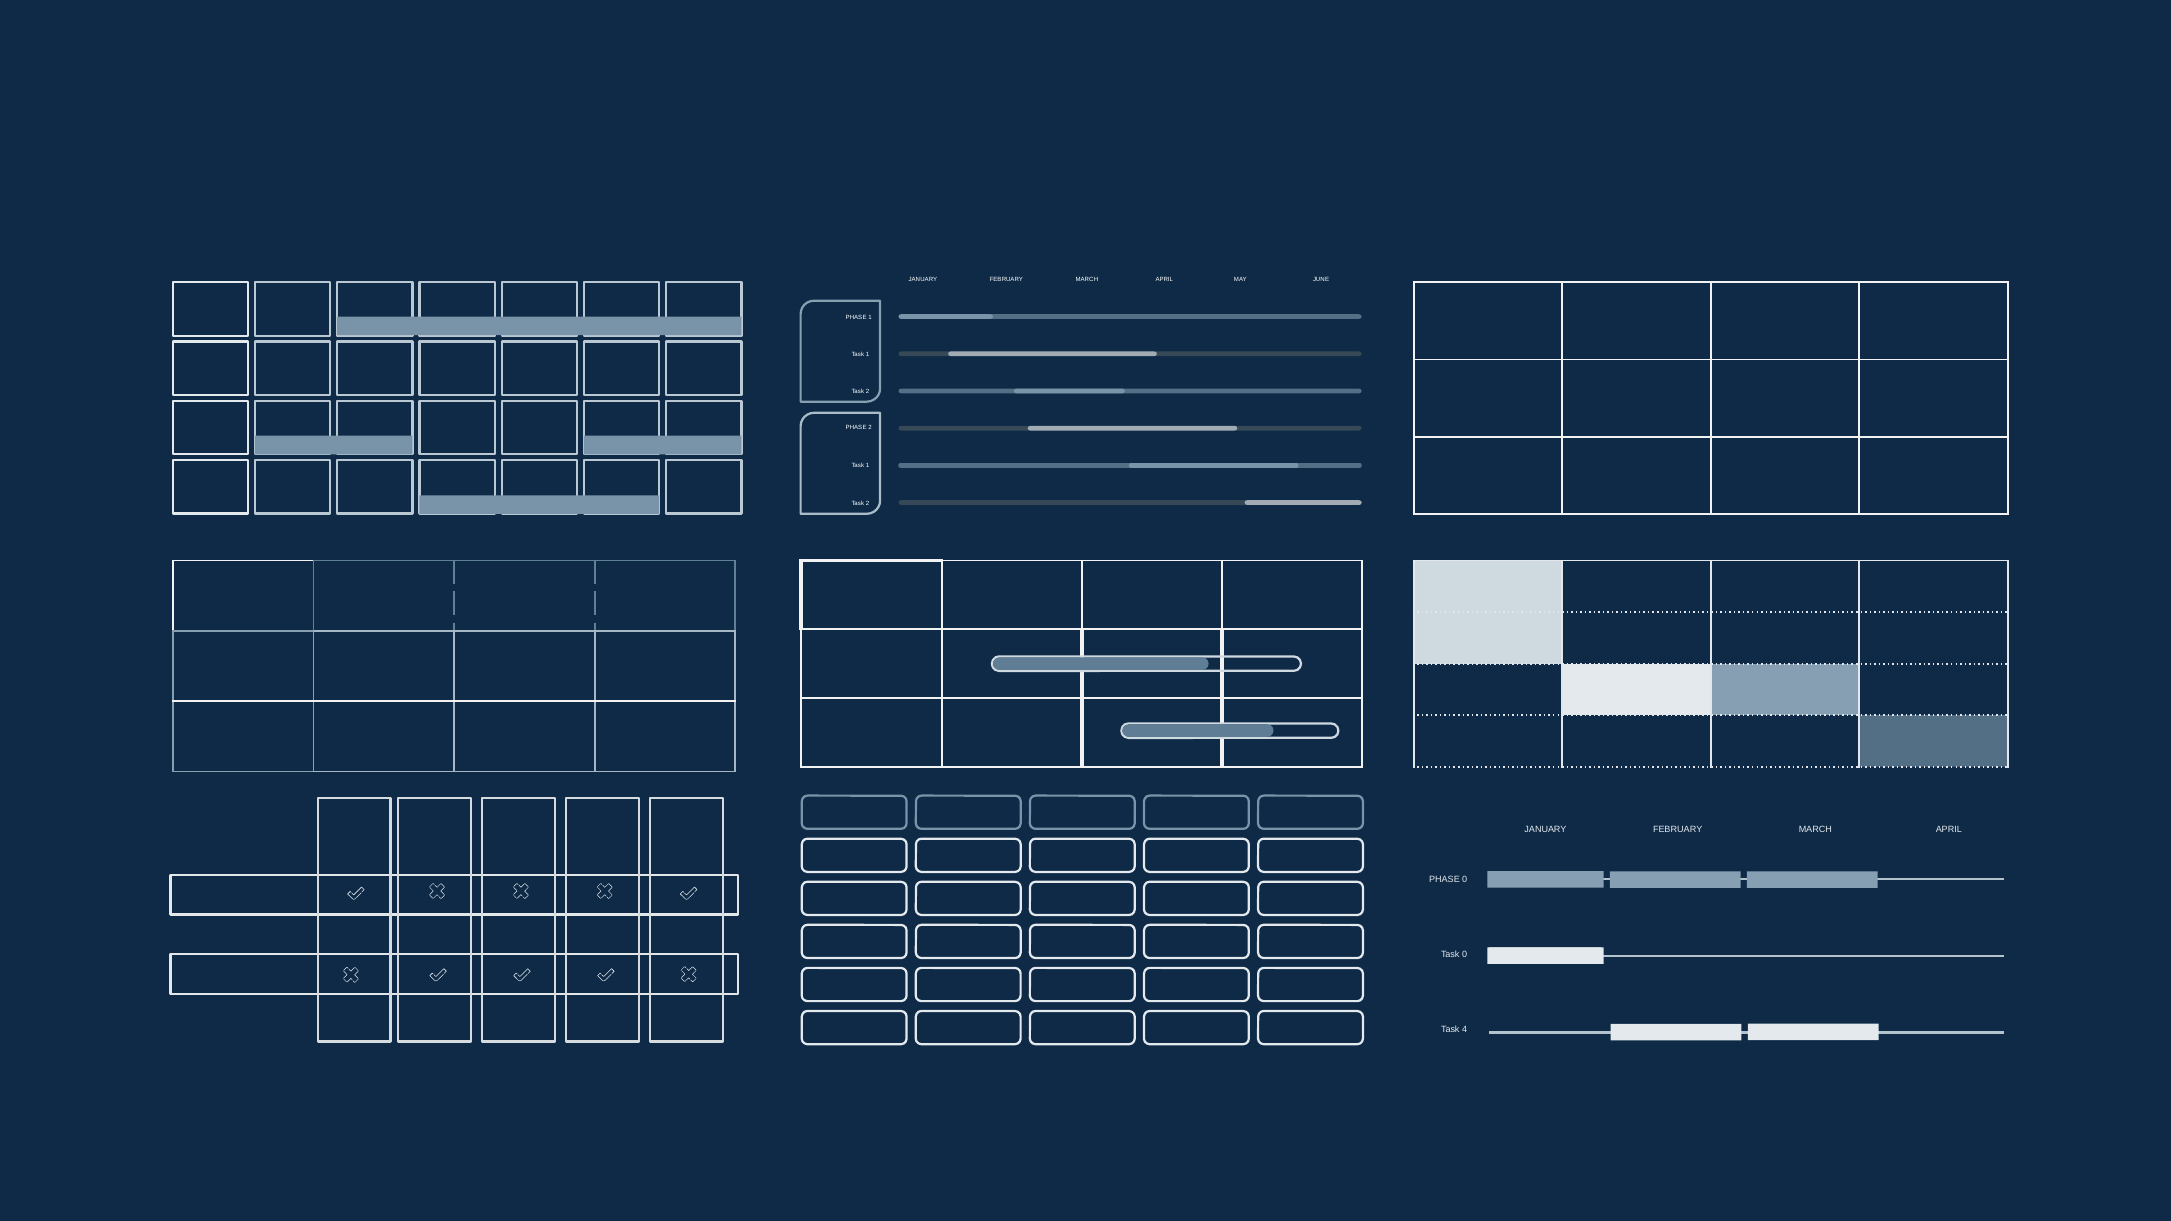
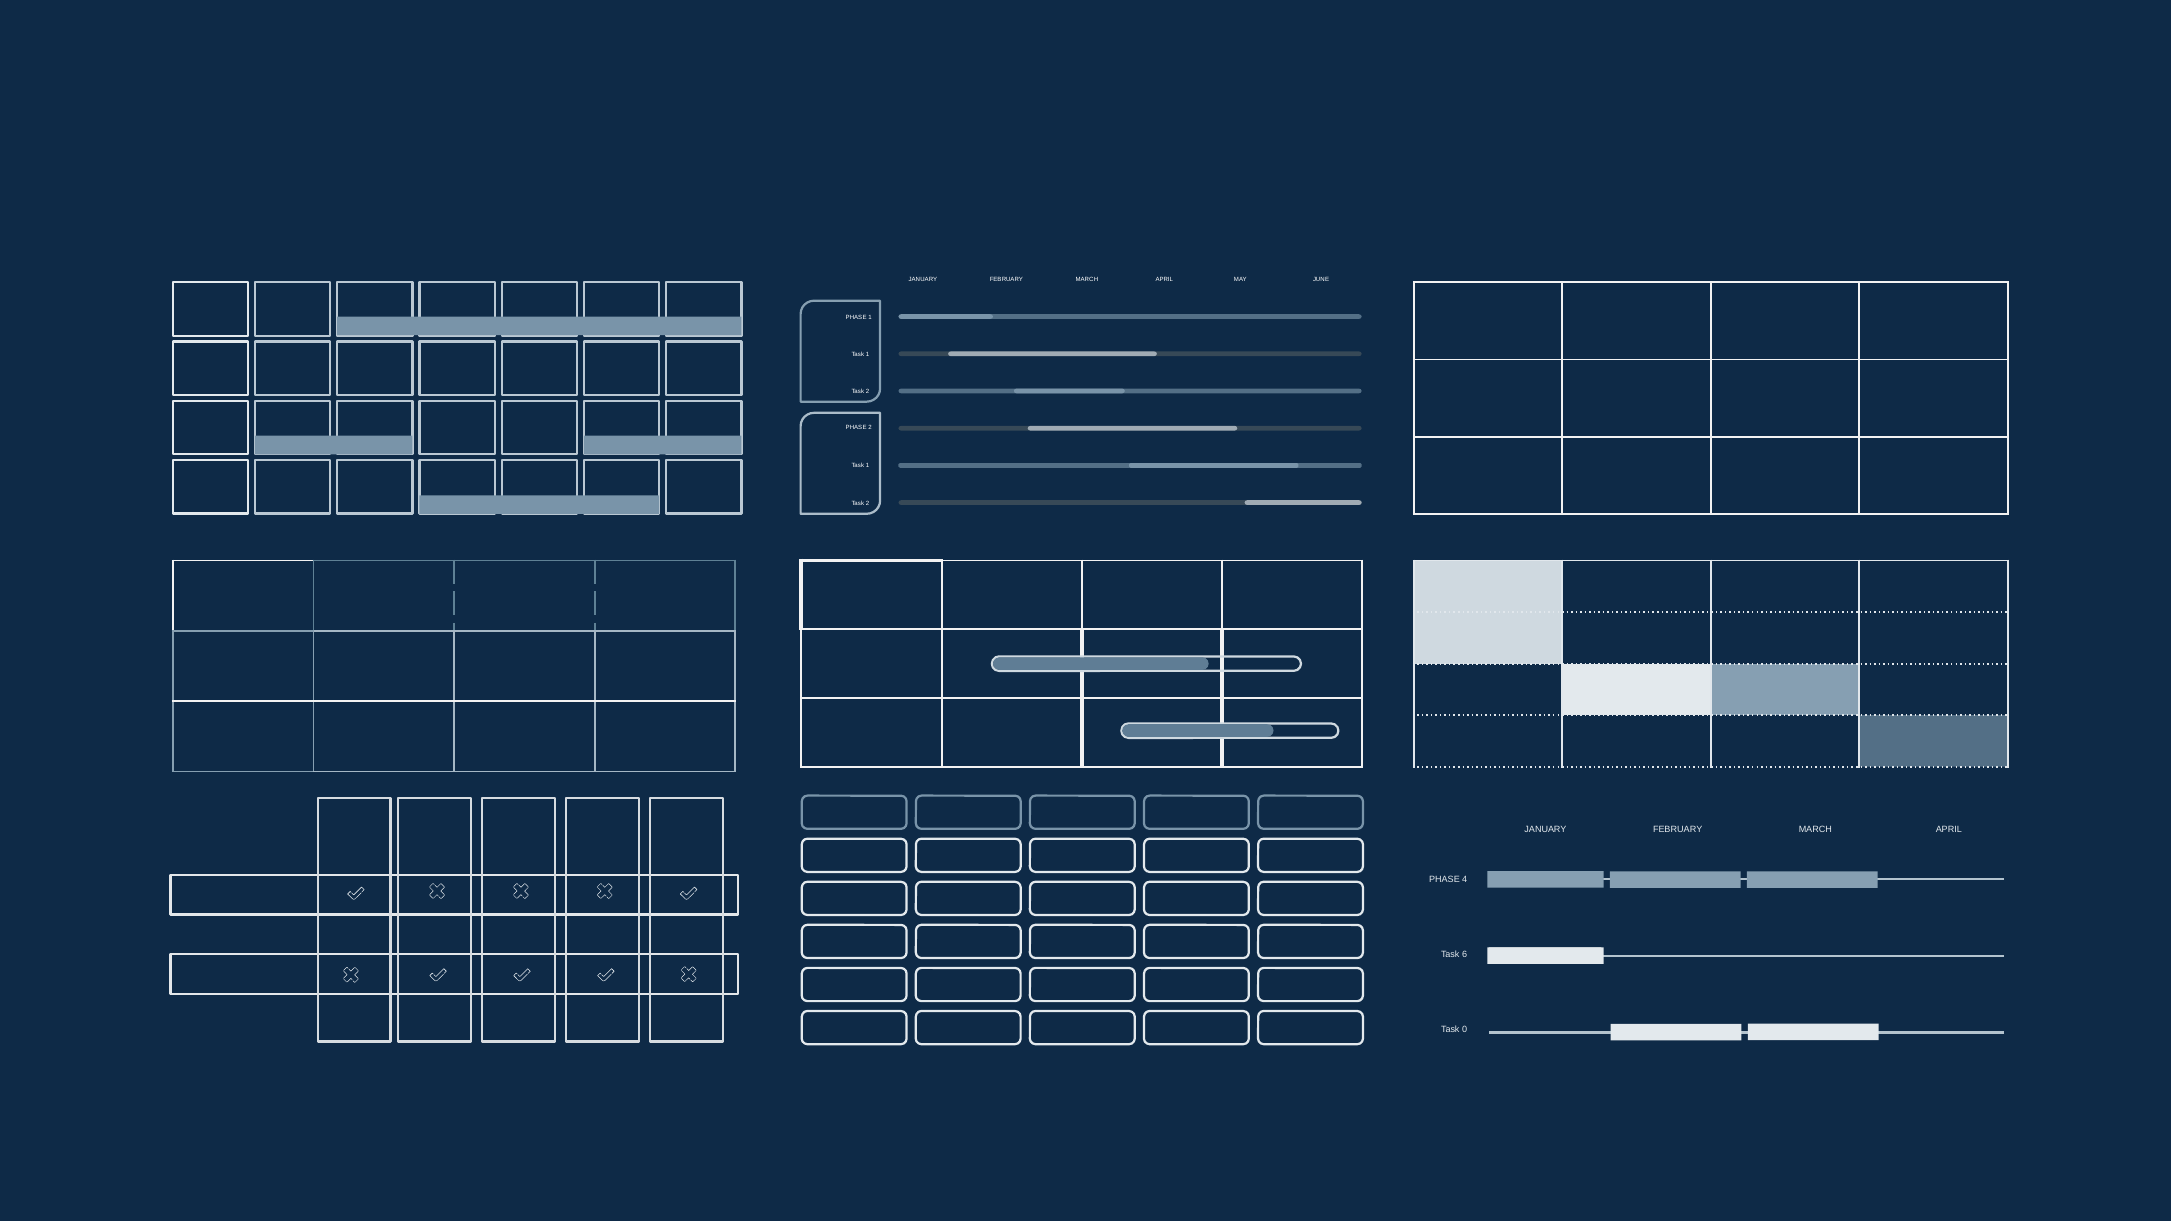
PHASE 0: 0 -> 4 (1465, 880)
Task 0: 0 -> 6 (1465, 955)
4: 4 -> 0 (1465, 1030)
